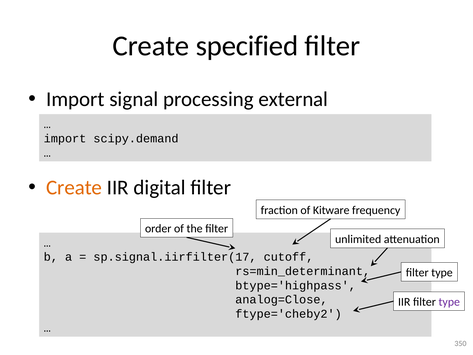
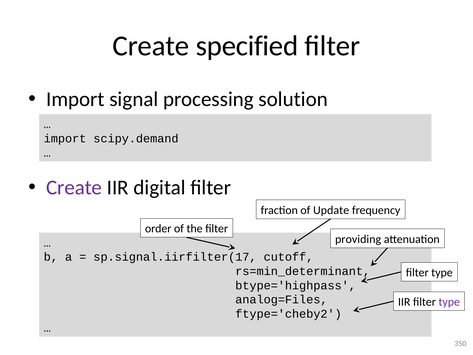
external: external -> solution (293, 99)
Create colour: orange -> purple (74, 188)
Kitware: Kitware -> Update (331, 210)
unlimited: unlimited -> providing (358, 239)
analog=Close: analog=Close -> analog=Files (281, 299)
